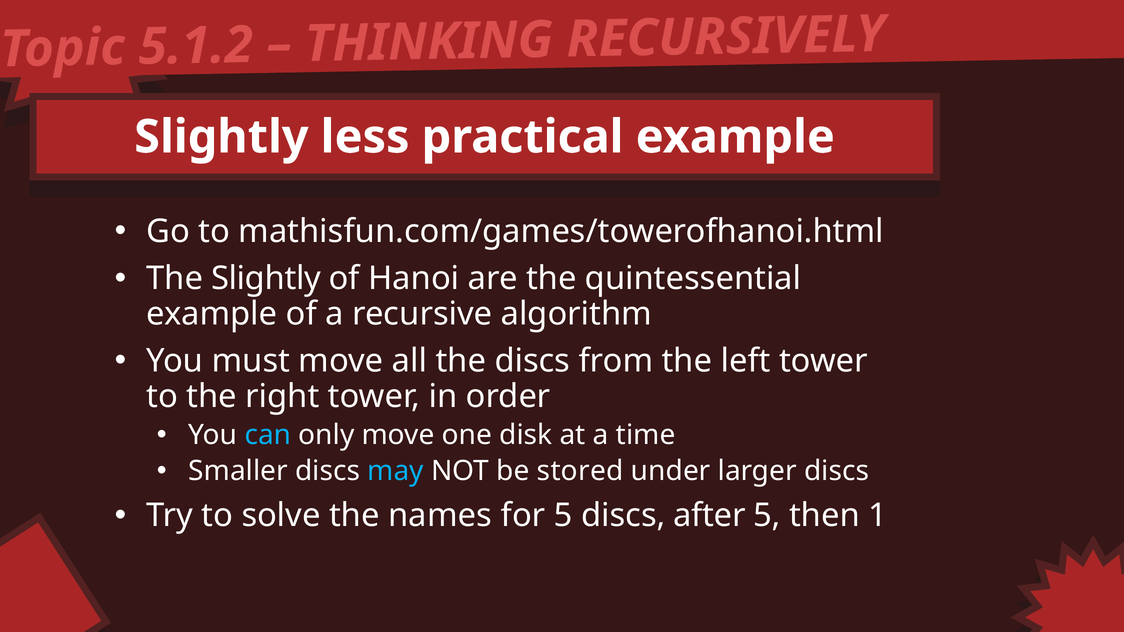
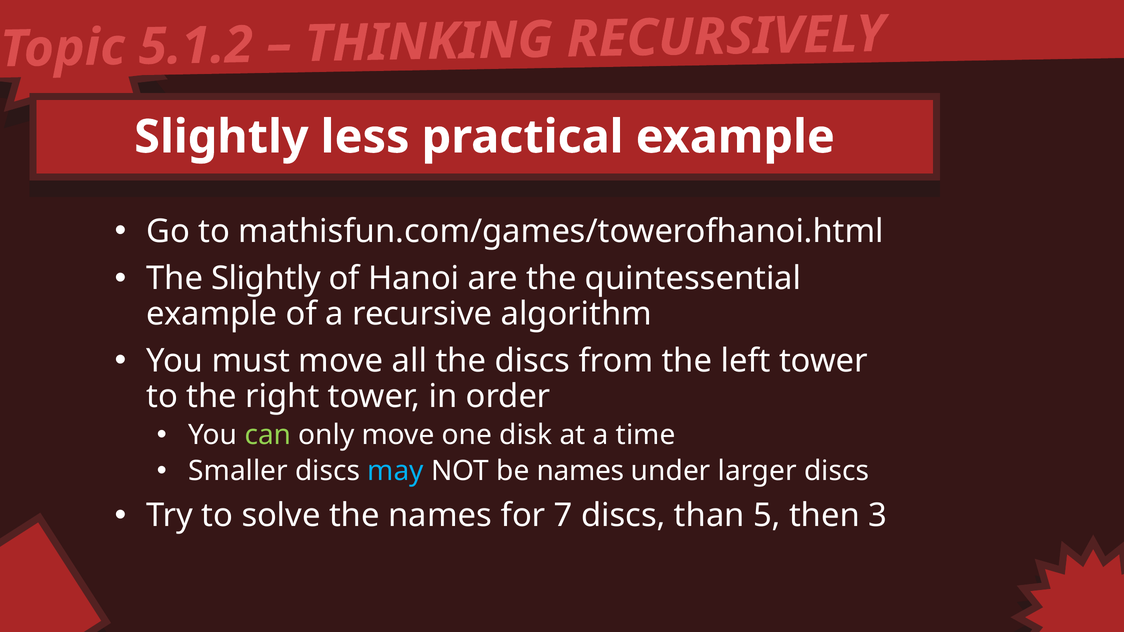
can colour: light blue -> light green (268, 435)
be stored: stored -> names (580, 471)
for 5: 5 -> 7 (563, 516)
after: after -> than (709, 516)
1: 1 -> 3 (878, 516)
